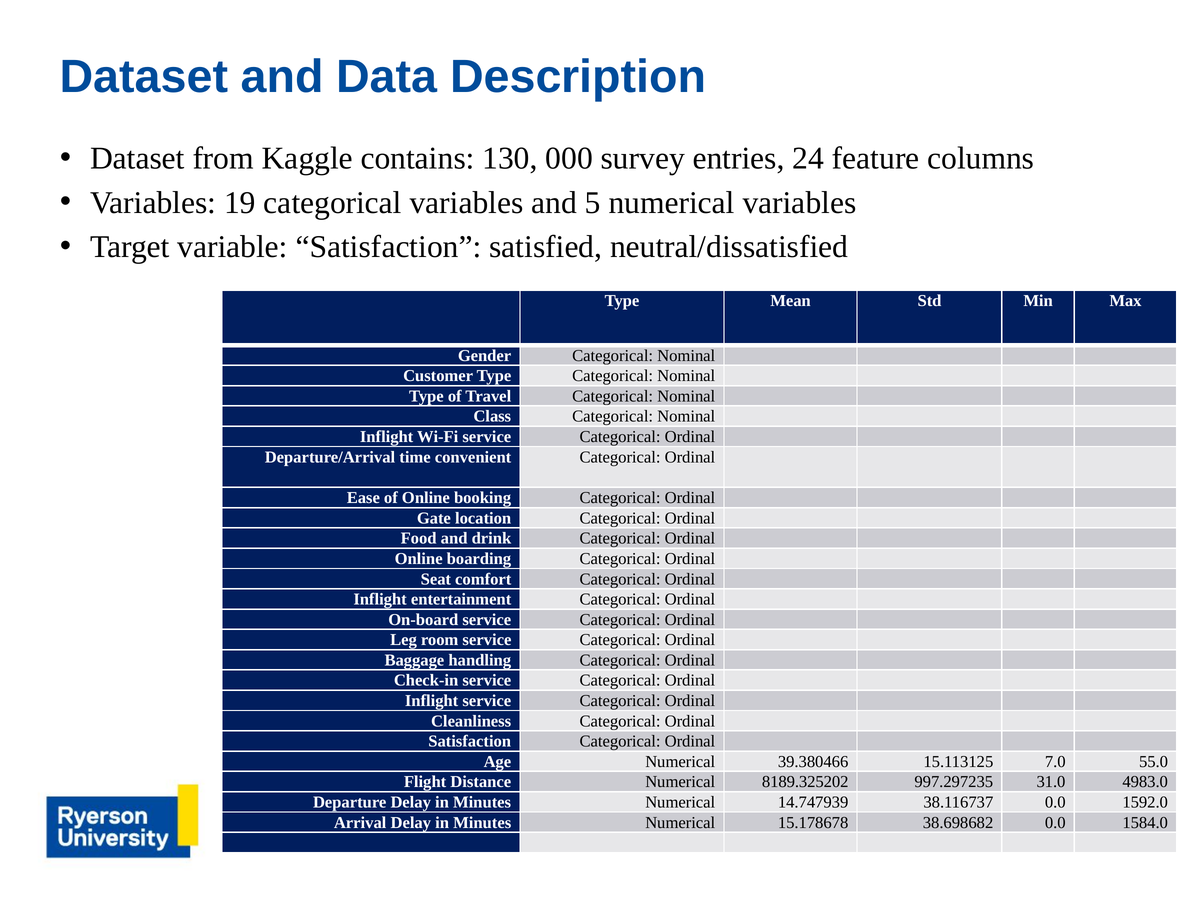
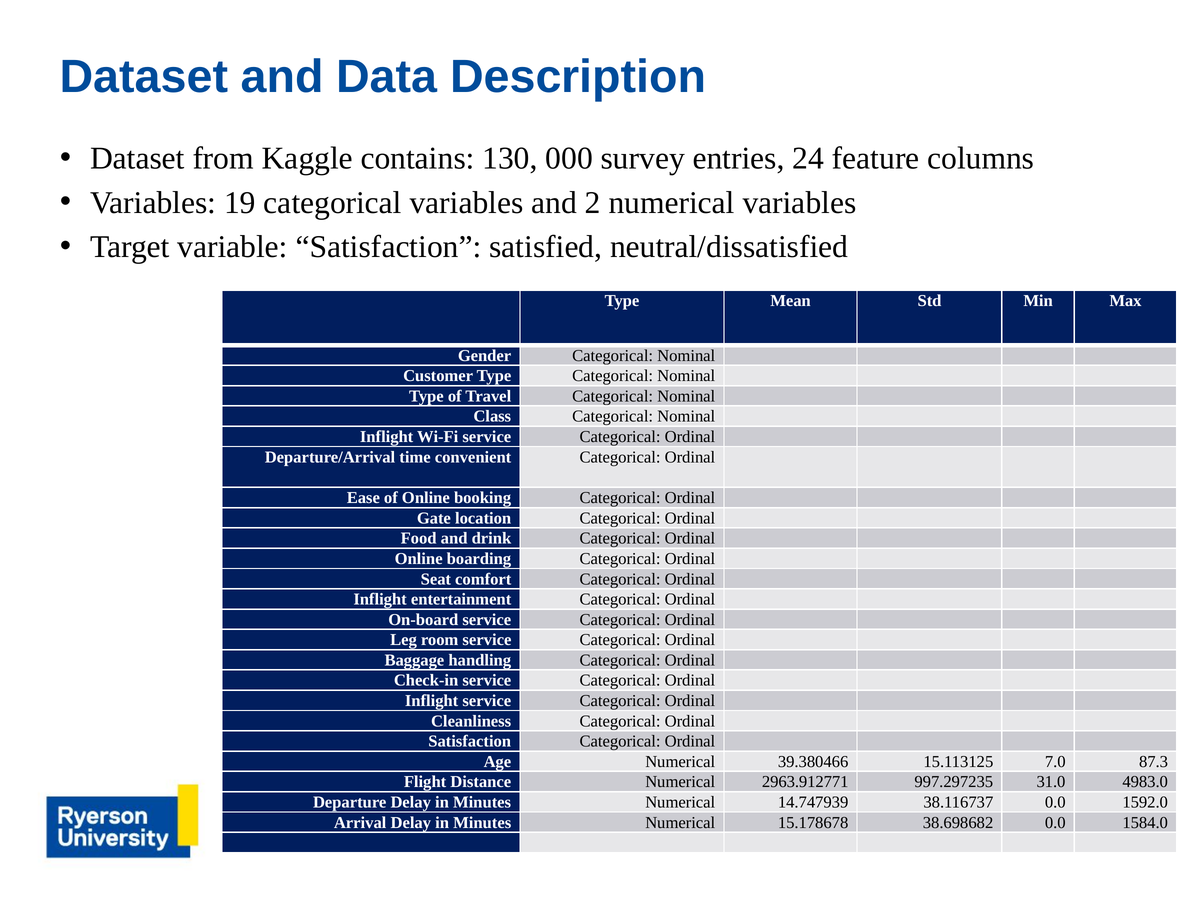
5: 5 -> 2 (593, 203)
55.0: 55.0 -> 87.3 (1153, 762)
8189.325202: 8189.325202 -> 2963.912771 (805, 782)
